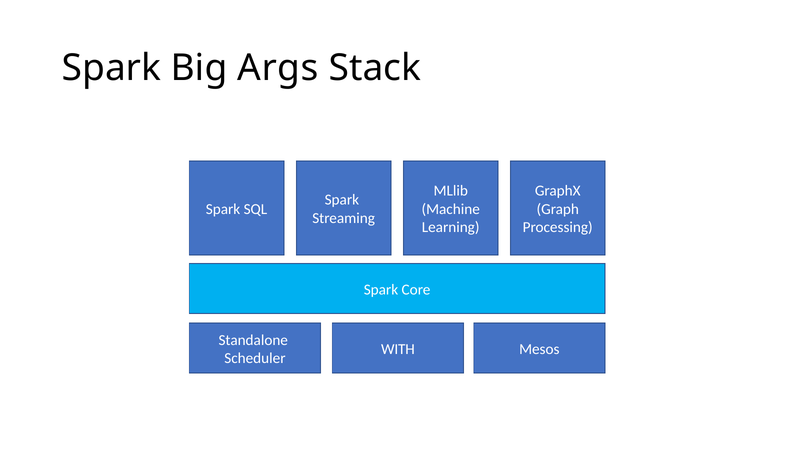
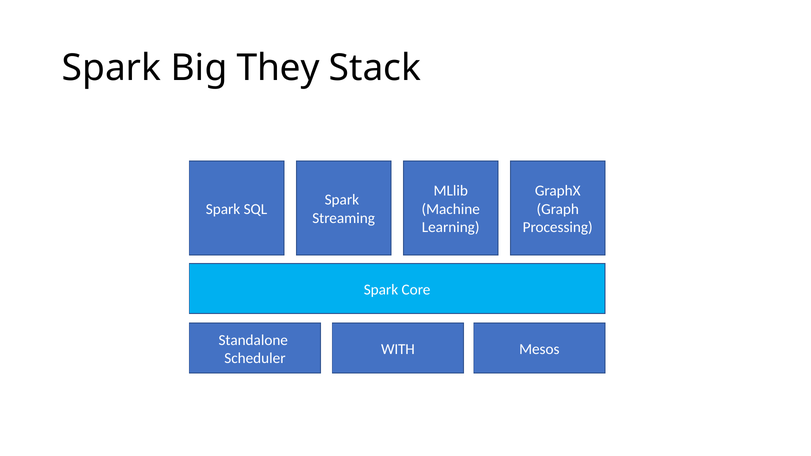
Args: Args -> They (278, 68)
